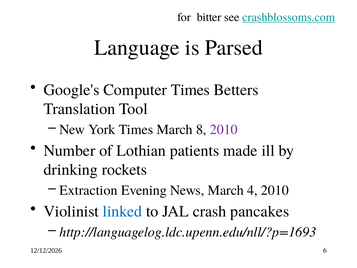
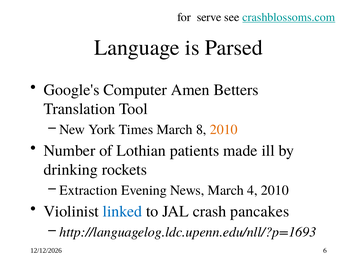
bitter: bitter -> serve (209, 17)
Computer Times: Times -> Amen (190, 90)
2010 colour: purple -> orange (224, 129)
